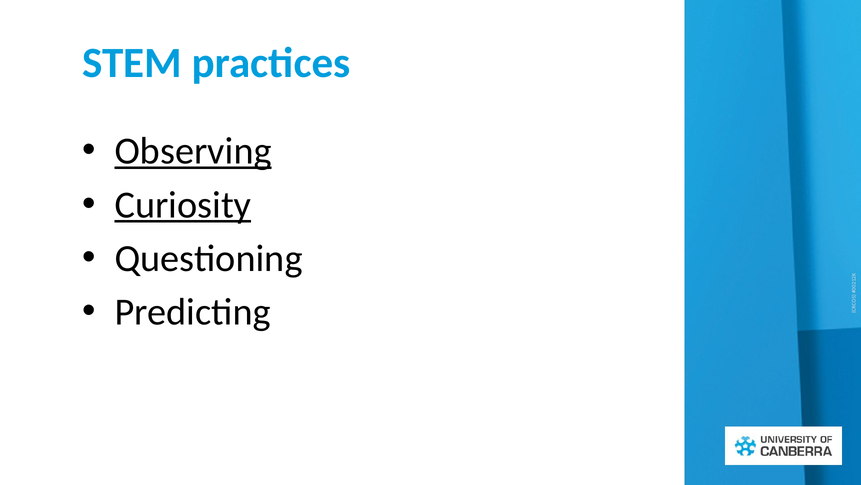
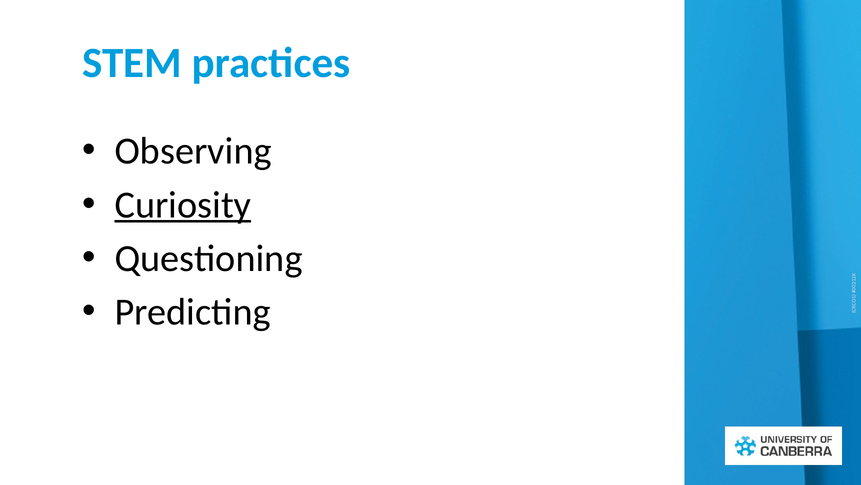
Observing underline: present -> none (193, 151)
